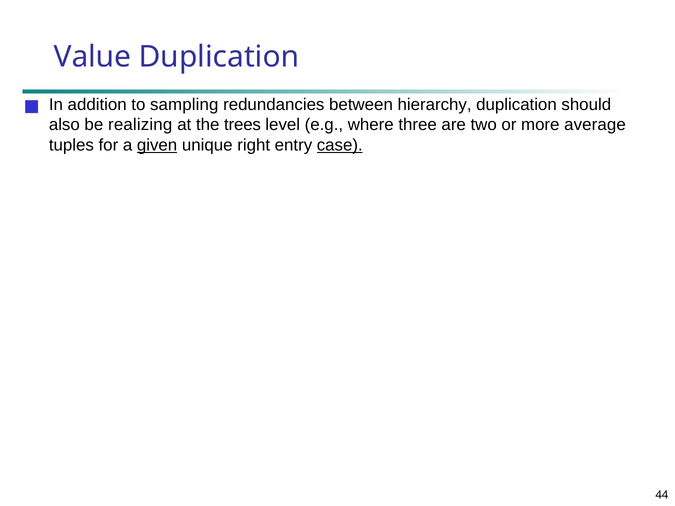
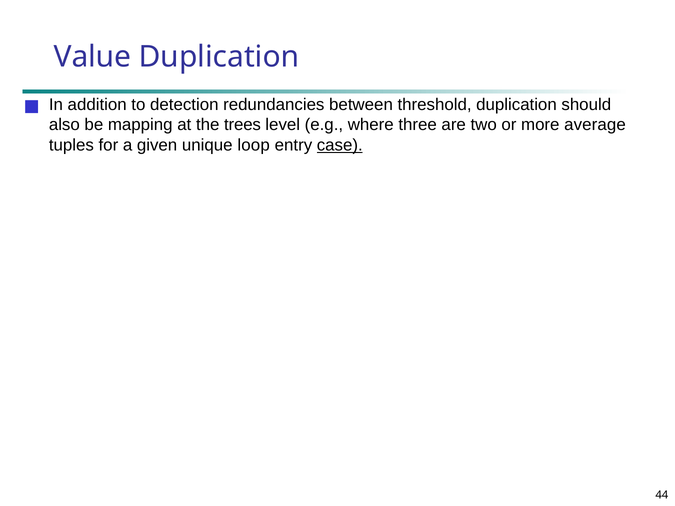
sampling: sampling -> detection (184, 105)
hierarchy: hierarchy -> threshold (435, 105)
realizing: realizing -> mapping (140, 125)
given underline: present -> none (157, 145)
right: right -> loop (254, 145)
